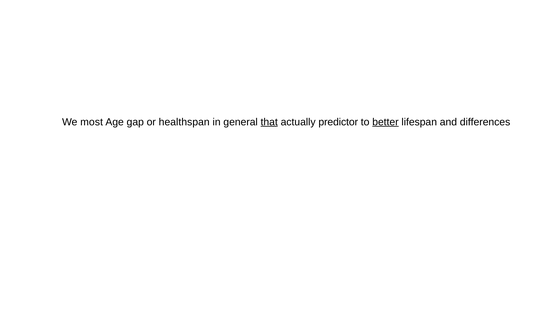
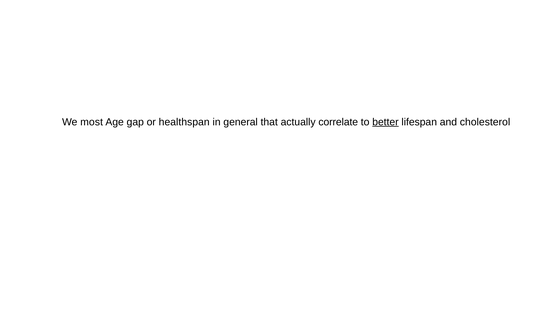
that underline: present -> none (269, 122)
predictor: predictor -> correlate (338, 122)
differences: differences -> cholesterol (485, 122)
